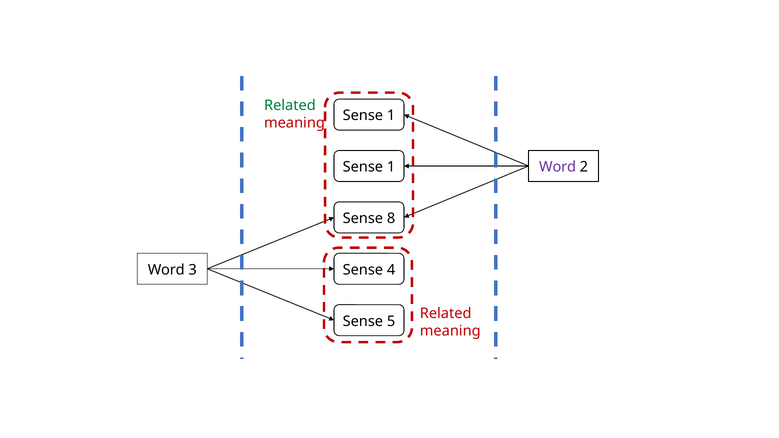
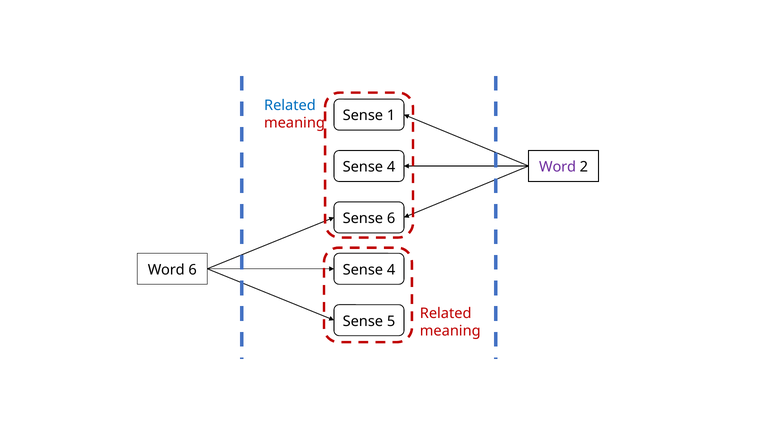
Related colour: green -> blue (290, 105)
1: 1 -> 4 (391, 167)
Sense 8: 8 -> 6 (391, 219)
Word 3: 3 -> 6 (193, 270)
